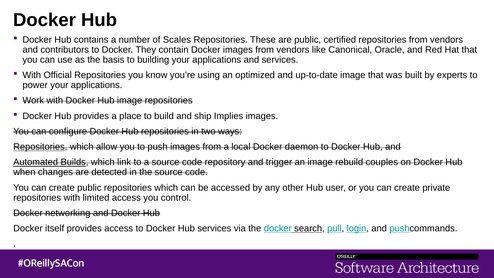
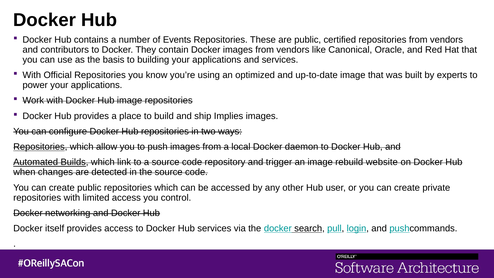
Scales: Scales -> Events (177, 40)
couples: couples -> website (382, 162)
